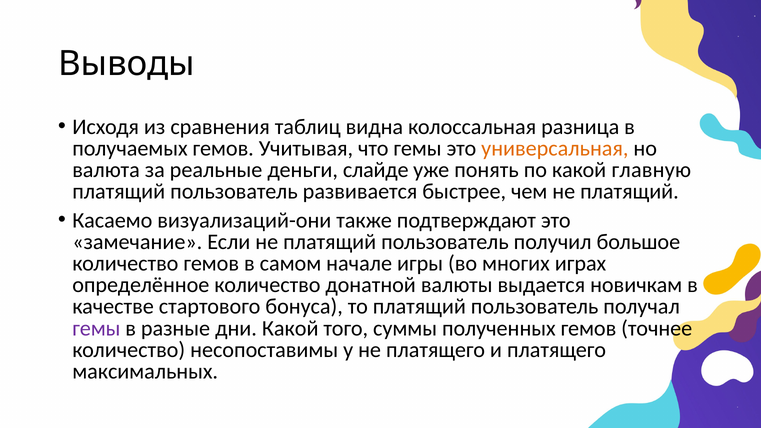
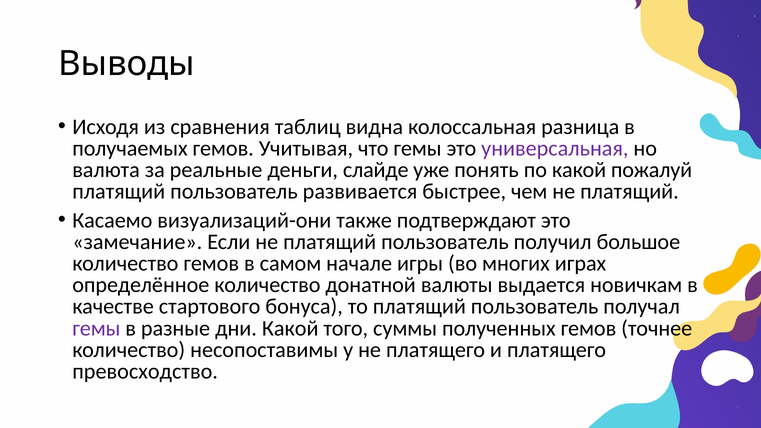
универсальная colour: orange -> purple (555, 148)
главную: главную -> пожалуй (652, 170)
максимальных: максимальных -> превосходство (145, 371)
